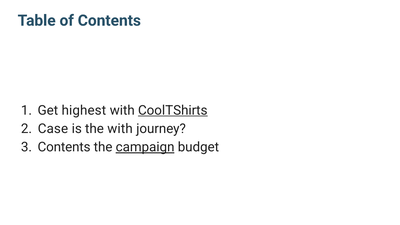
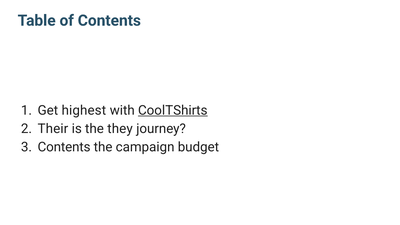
Case: Case -> Their (53, 129)
the with: with -> they (120, 129)
campaign underline: present -> none (145, 147)
